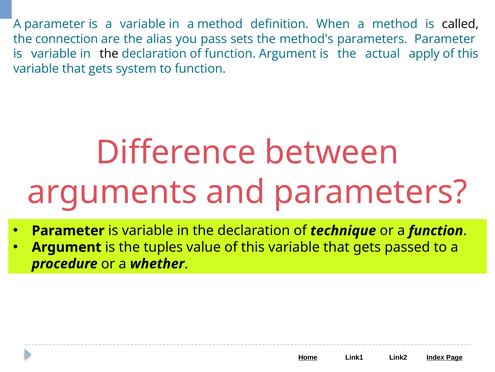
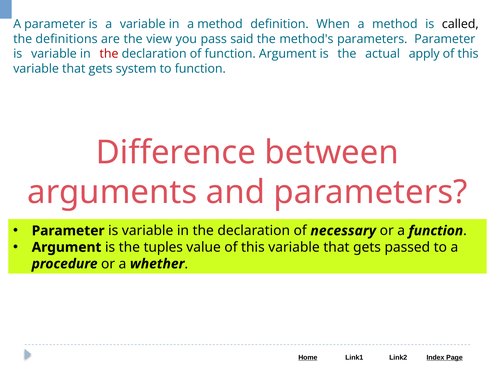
connection: connection -> definitions (67, 39)
alias: alias -> view (159, 39)
sets: sets -> said (242, 39)
the colour: black -> red (109, 54)
technique: technique -> necessary (343, 230)
